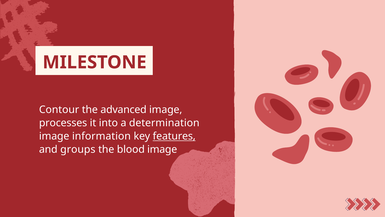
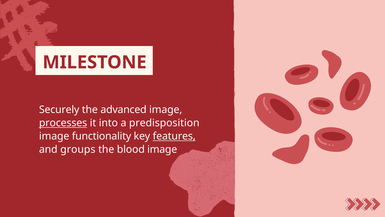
Contour: Contour -> Securely (59, 110)
processes underline: none -> present (63, 123)
determination: determination -> predisposition (164, 123)
information: information -> functionality (102, 136)
